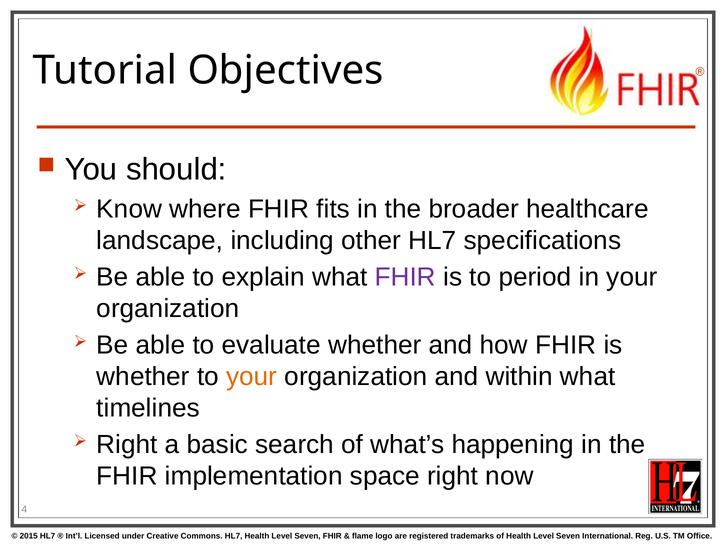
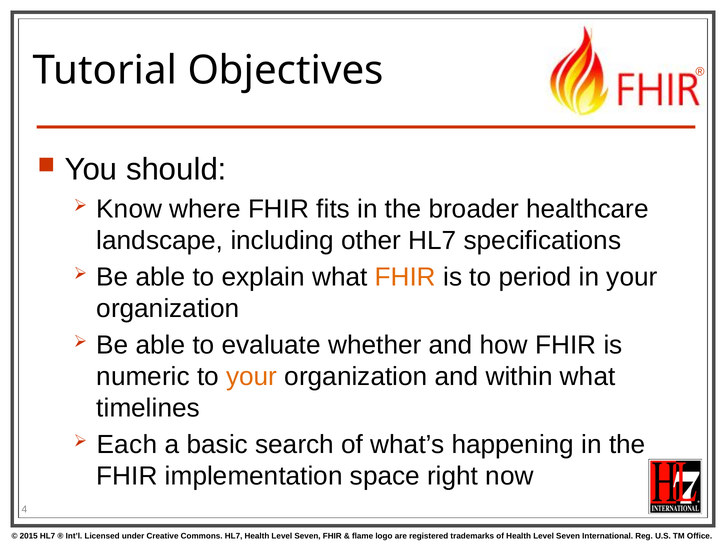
FHIR colour: purple -> orange (405, 277)
whether: whether -> numeric (143, 377)
Right: Right -> Each (127, 445)
